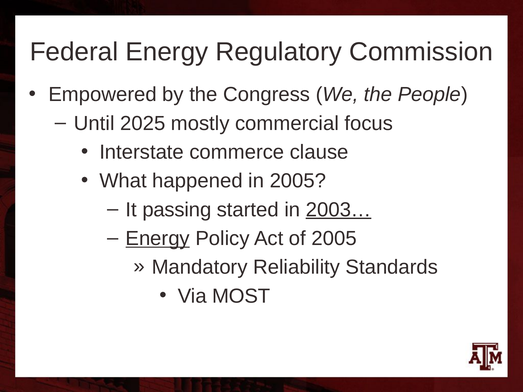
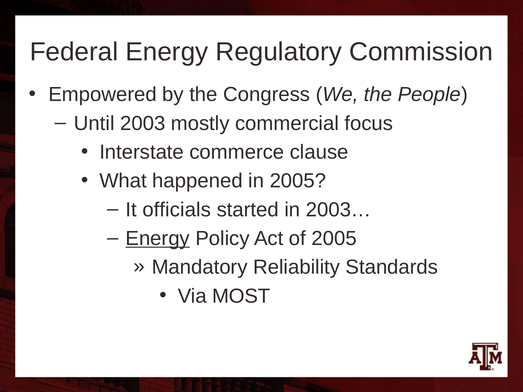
2025: 2025 -> 2003 (143, 123)
passing: passing -> officials (177, 210)
2003… underline: present -> none (339, 210)
